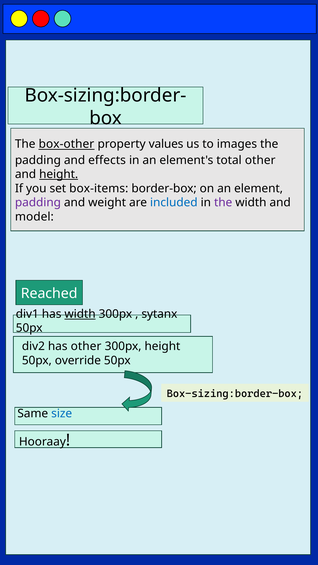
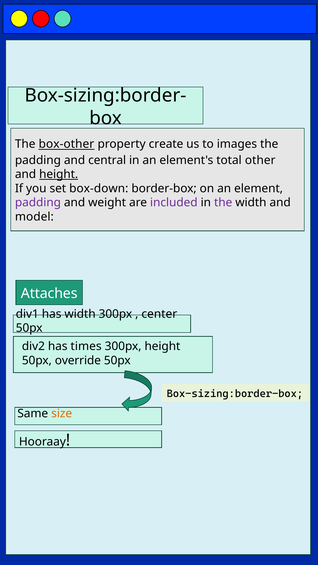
values: values -> create (166, 144)
effects: effects -> central (107, 160)
box-items: box-items -> box-down (99, 189)
included colour: blue -> purple (174, 203)
Reached: Reached -> Attaches (49, 294)
width underline: present -> none (80, 314)
sytanx: sytanx -> center (159, 314)
has other: other -> times (86, 347)
size colour: blue -> orange (62, 414)
